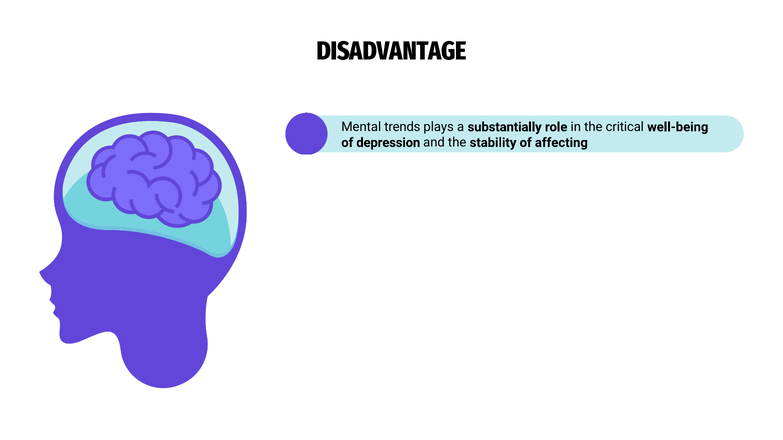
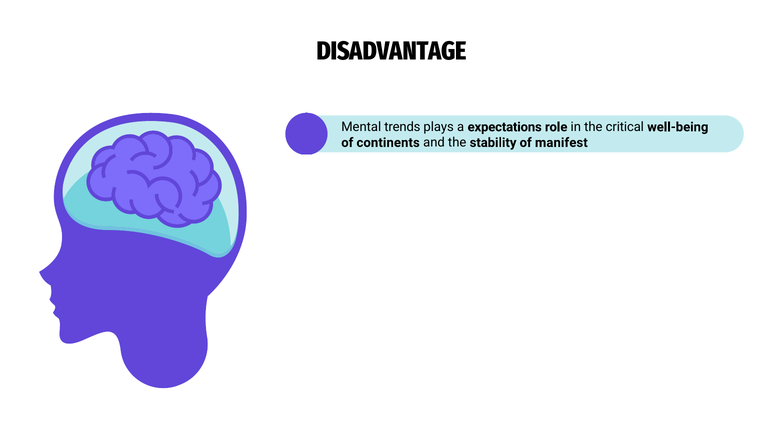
substantially: substantially -> expectations (505, 127)
depression: depression -> continents (388, 143)
affecting: affecting -> manifest (561, 143)
